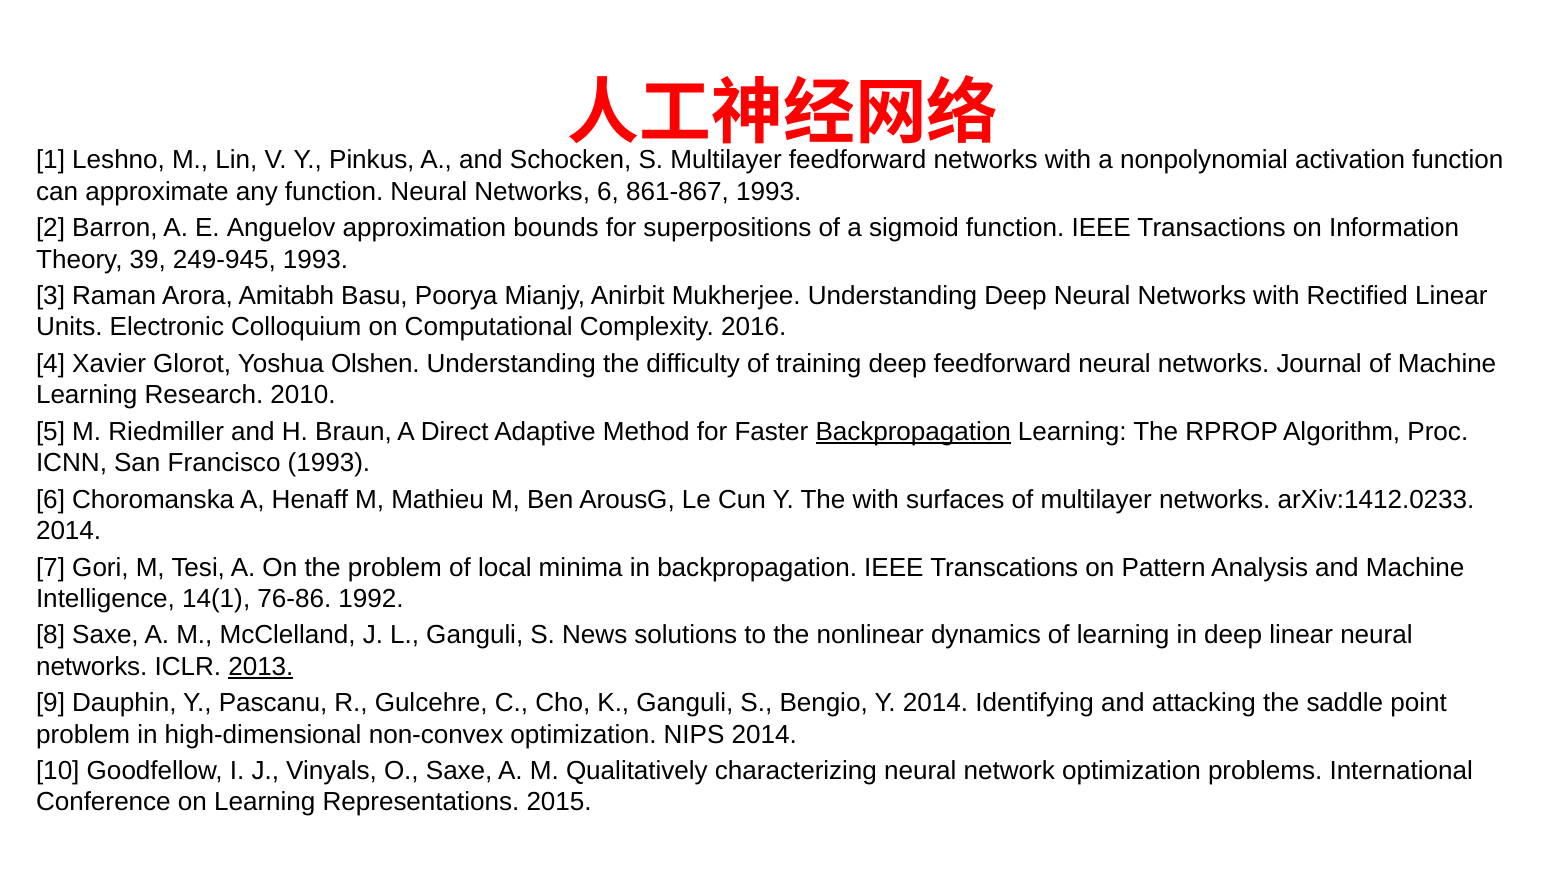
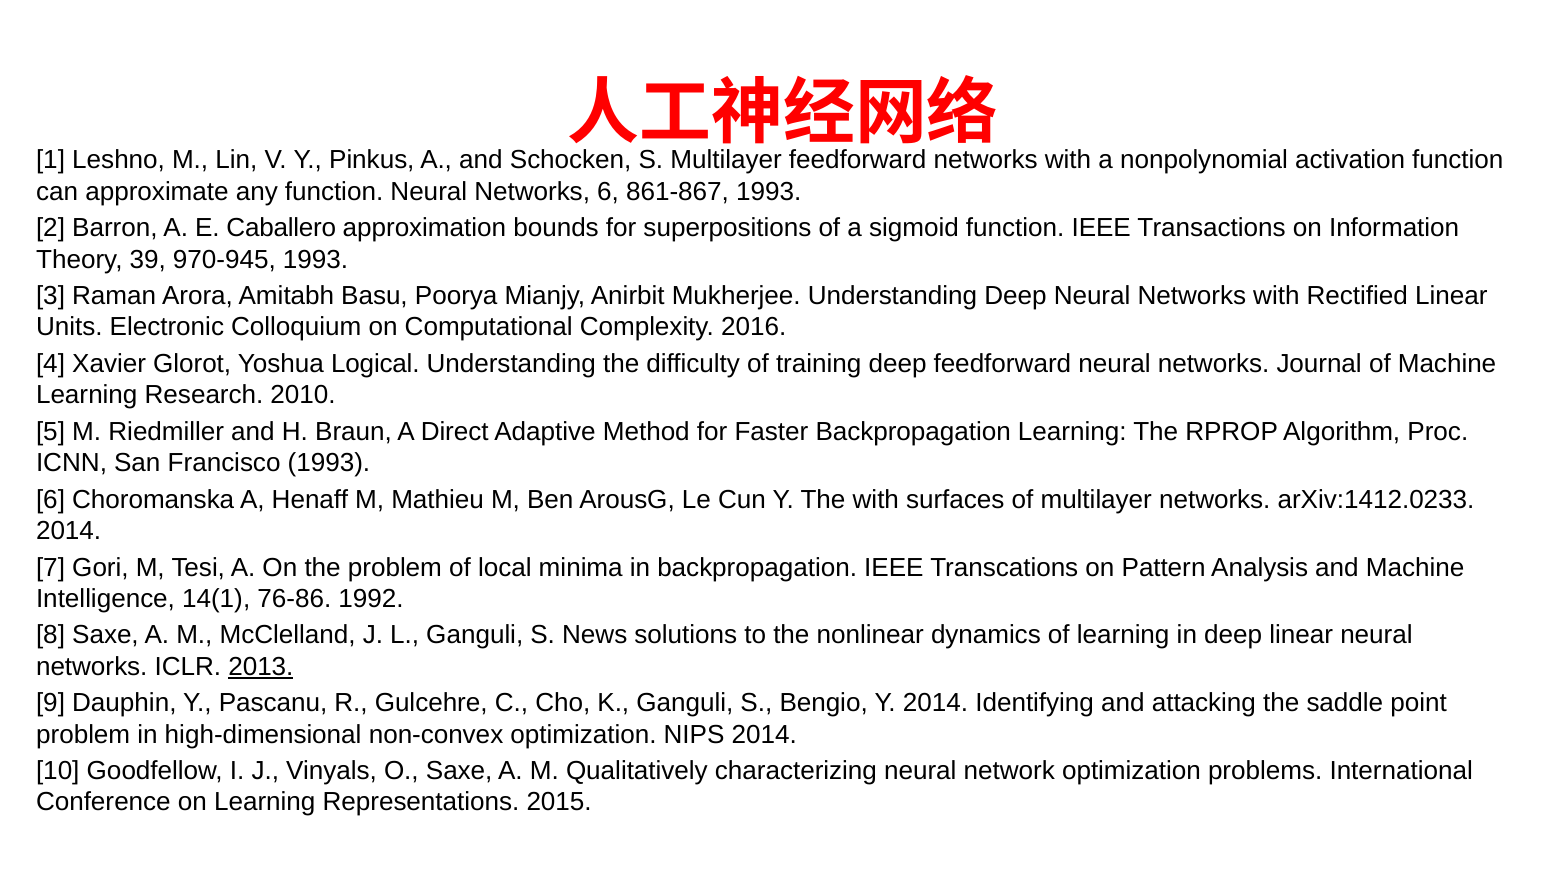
Anguelov: Anguelov -> Caballero (281, 228)
249-945: 249-945 -> 970-945 (224, 260)
Olshen: Olshen -> Logical (375, 364)
Backpropagation underline: present -> none (913, 432)
